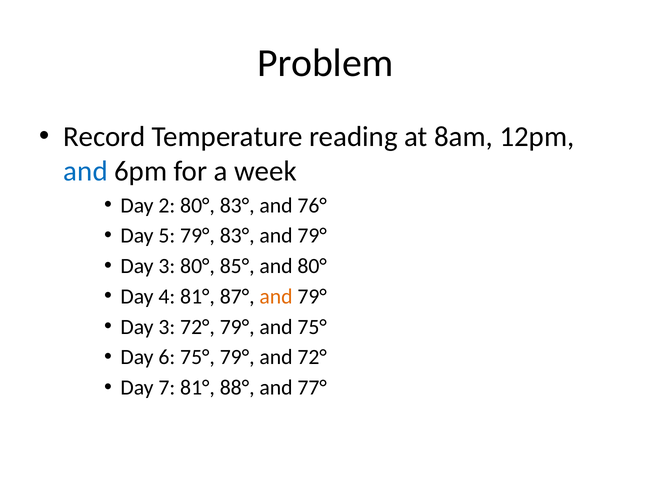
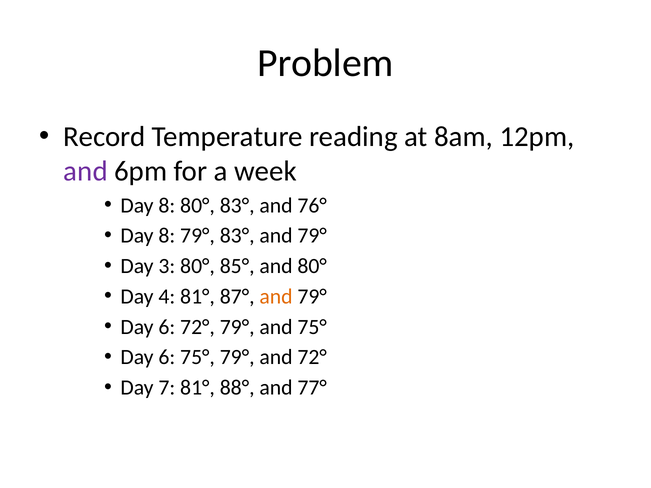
and colour: blue -> purple (86, 171)
2: 2 -> 8 (167, 206)
5: 5 -> 8 (167, 236)
3: 3 -> 6 (167, 327)
